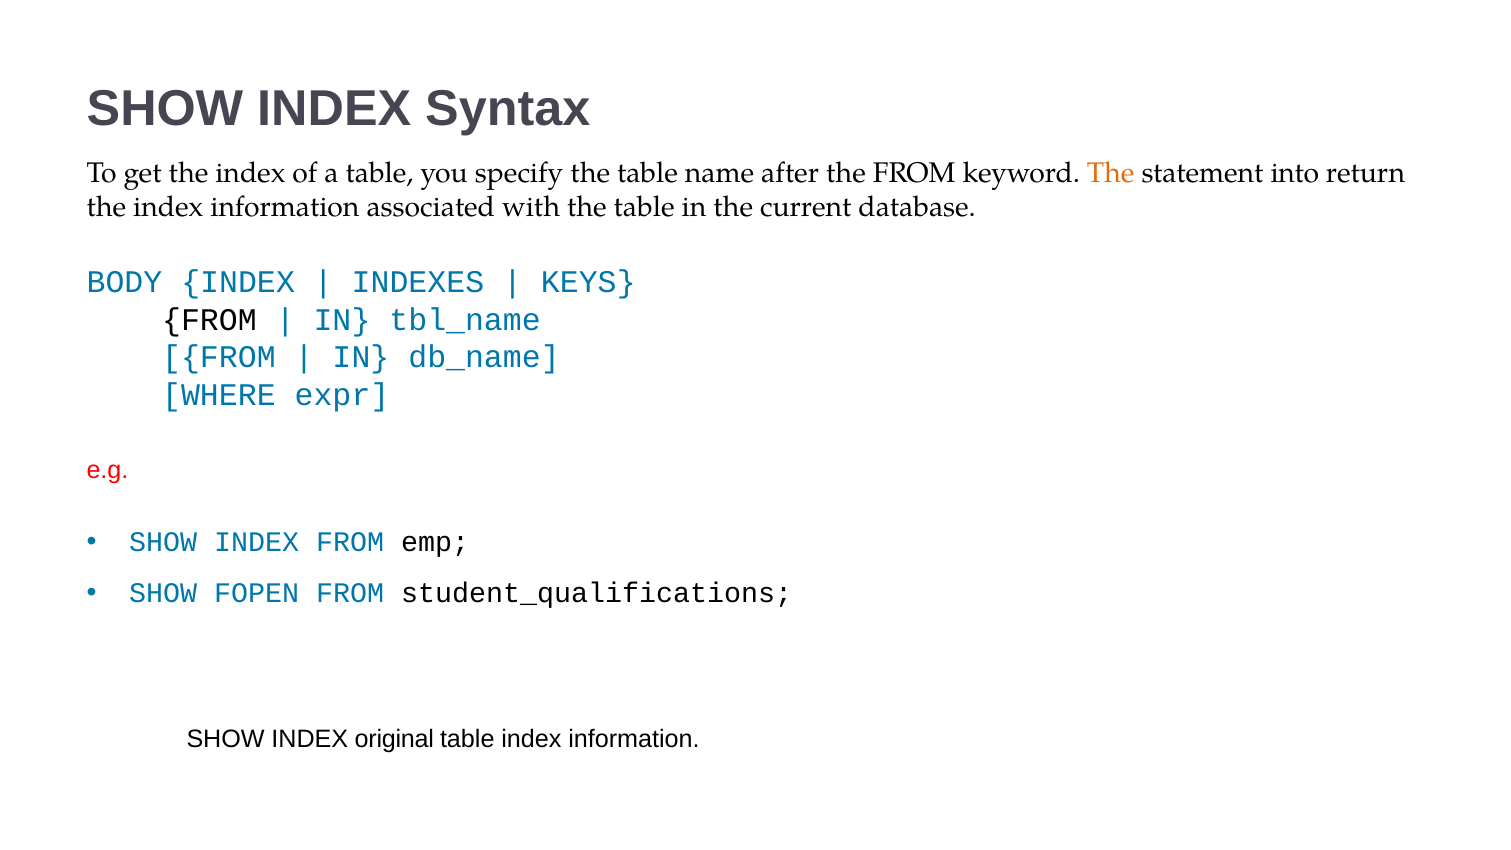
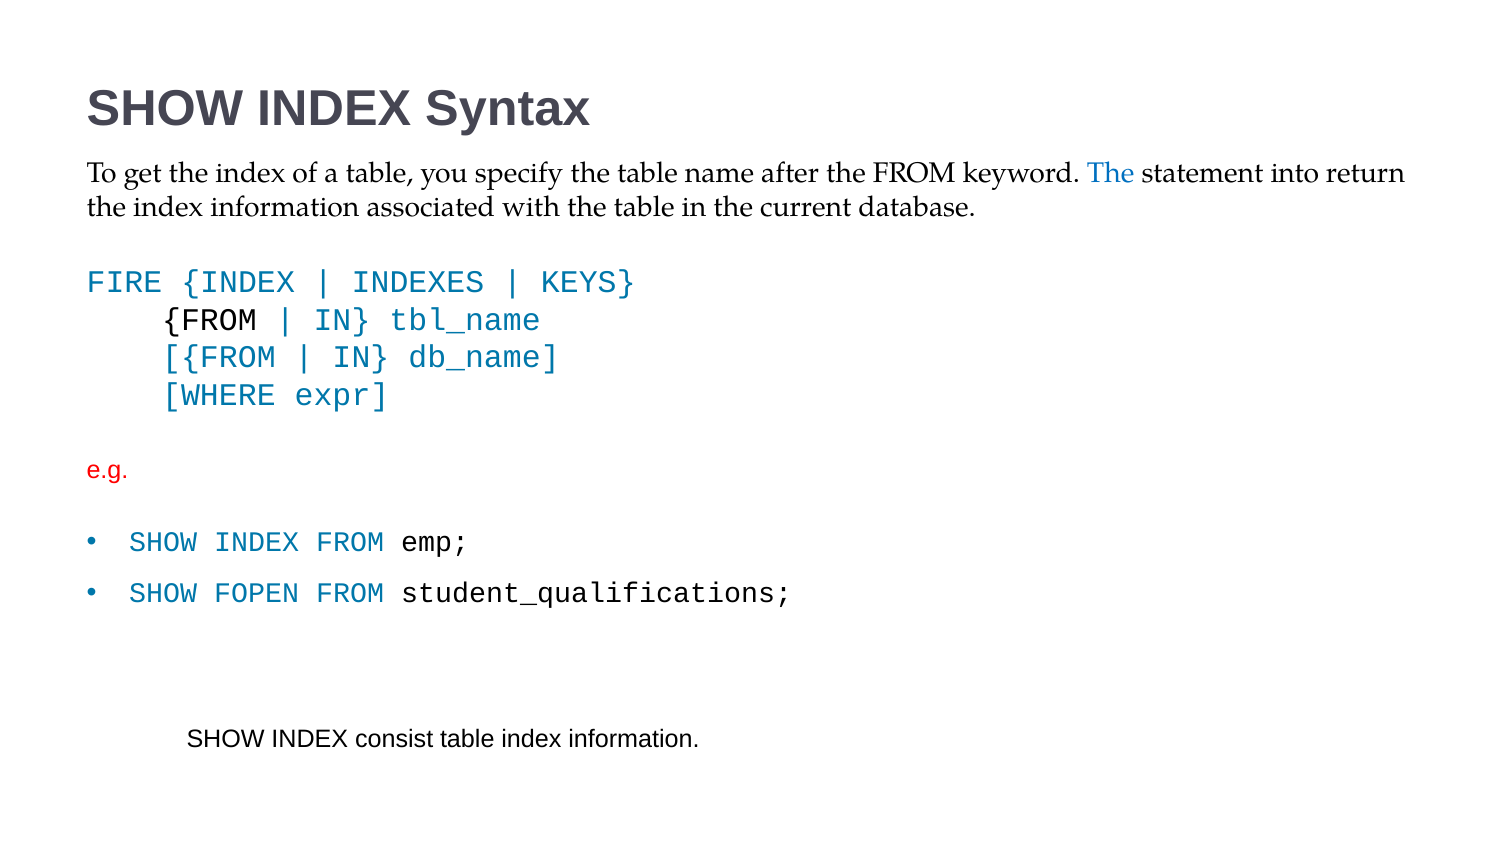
The colour: orange -> blue (1111, 173)
BODY: BODY -> FIRE (124, 282)
original: original -> consist (394, 739)
